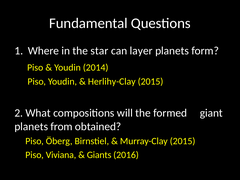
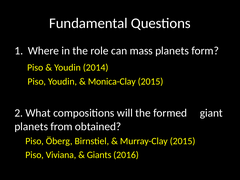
star: star -> role (100, 51)
layer: layer -> mass (141, 51)
Herlihy-Clay: Herlihy-Clay -> Monica-Clay (112, 82)
